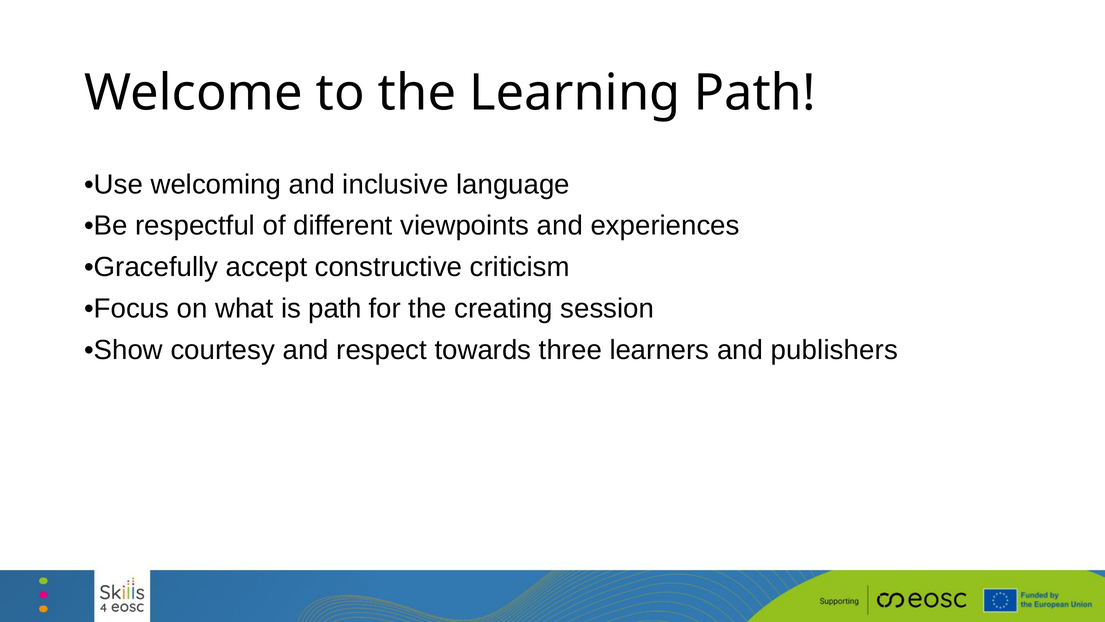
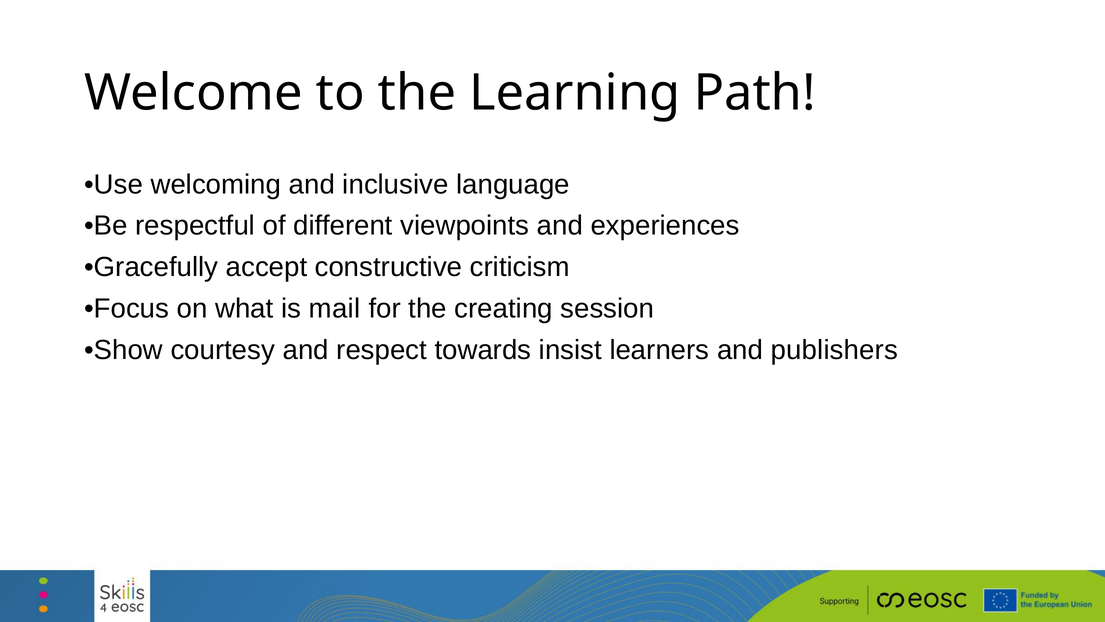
is path: path -> mail (335, 308)
three: three -> insist (570, 350)
